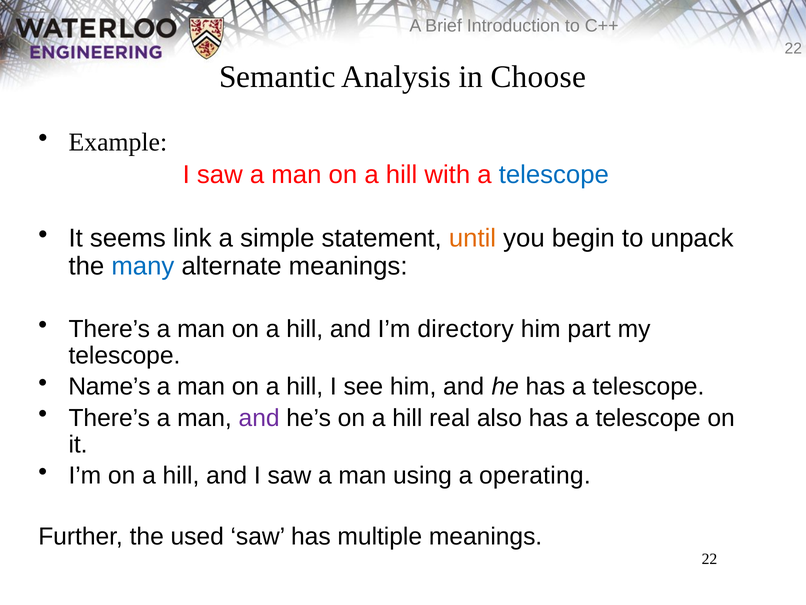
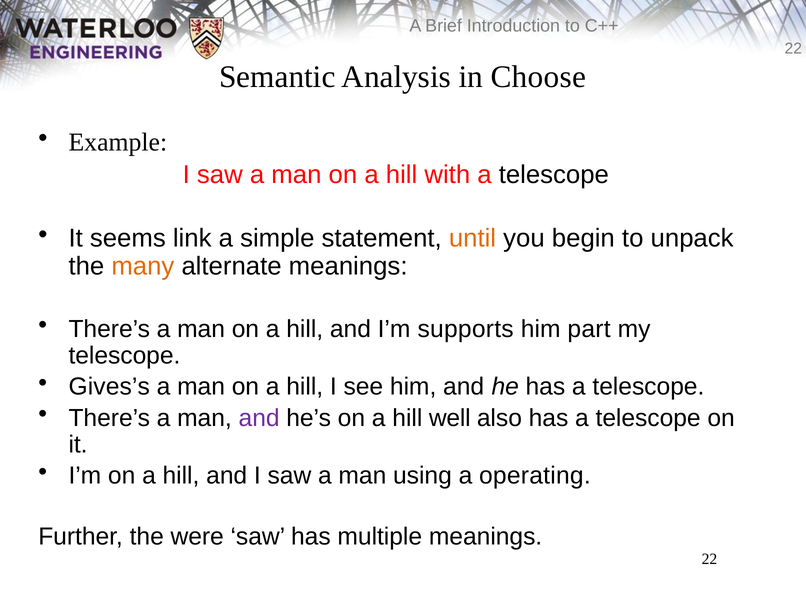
telescope colour: blue -> black (554, 175)
many colour: blue -> orange (143, 266)
directory: directory -> supports (466, 329)
Name’s: Name’s -> Gives’s (109, 386)
real: real -> well (450, 418)
used: used -> were (197, 536)
